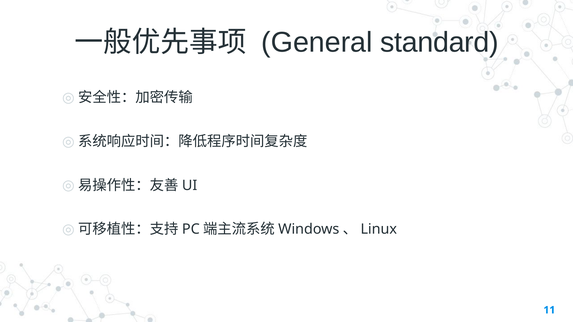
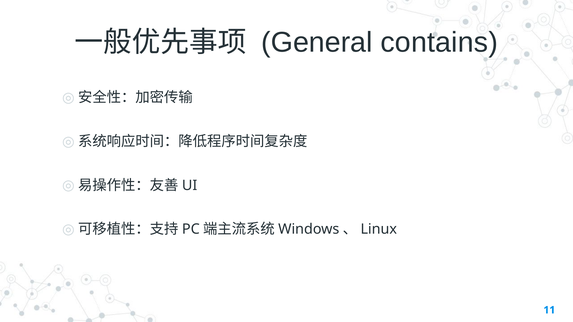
standard: standard -> contains (439, 42)
